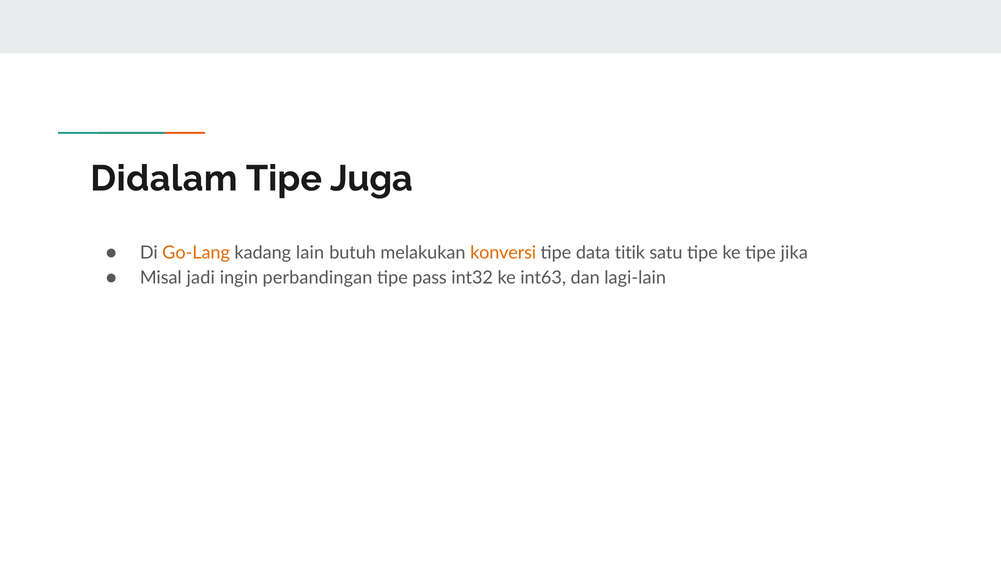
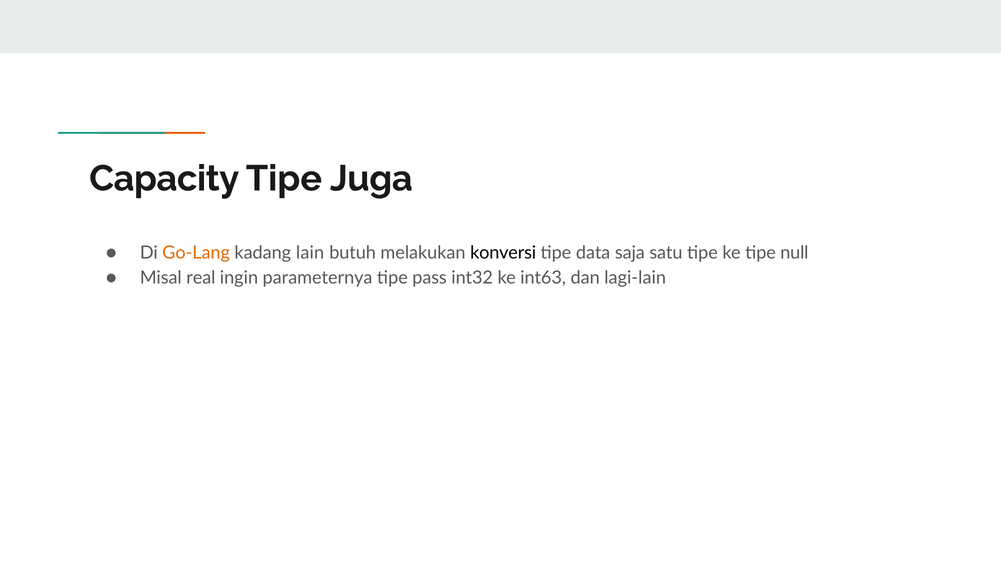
Didalam: Didalam -> Capacity (164, 179)
konversi colour: orange -> black (503, 253)
titik: titik -> saja (630, 253)
jika: jika -> null (794, 253)
jadi: jadi -> real (201, 278)
perbandingan: perbandingan -> parameternya (318, 278)
